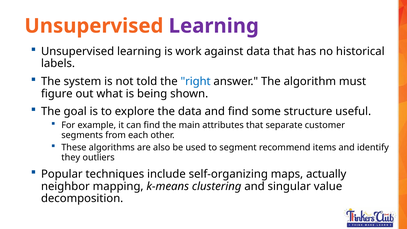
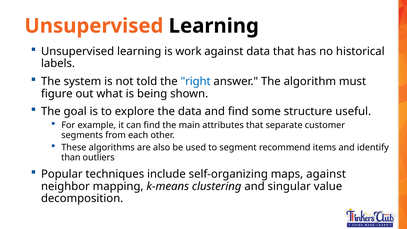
Learning colour: purple -> black (214, 26)
they: they -> than (71, 157)
maps actually: actually -> against (326, 174)
